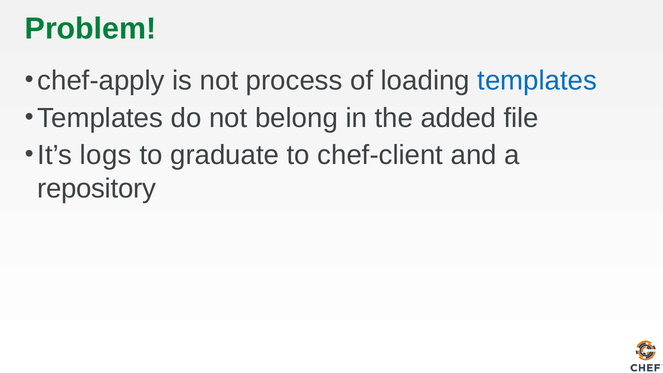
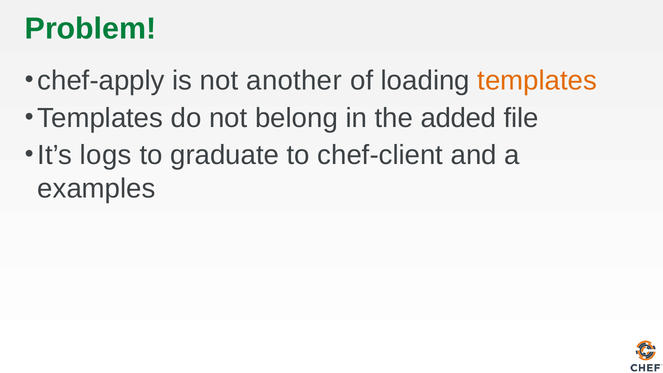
process: process -> another (294, 81)
templates colour: blue -> orange (537, 81)
repository: repository -> examples (97, 188)
